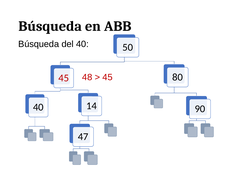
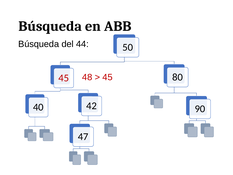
del 40: 40 -> 44 (82, 44)
14: 14 -> 42 (92, 106)
